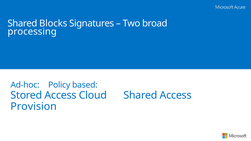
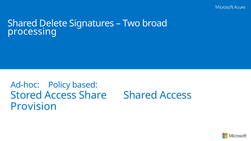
Blocks: Blocks -> Delete (53, 23)
Cloud: Cloud -> Share (93, 95)
